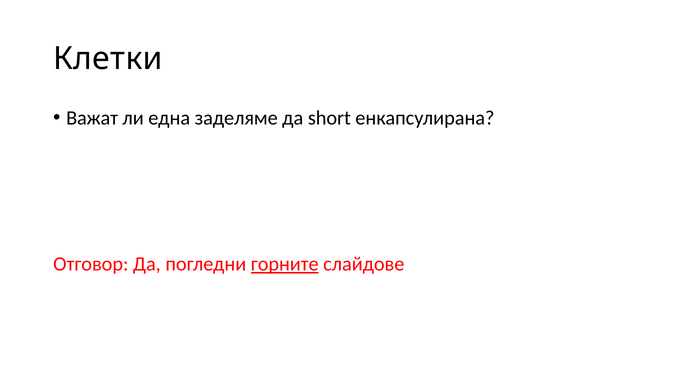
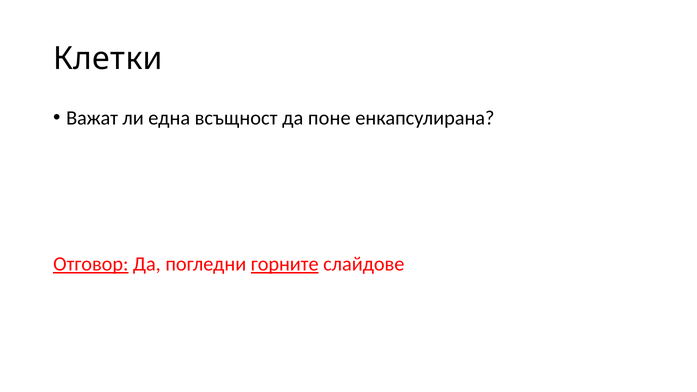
заделяме: заделяме -> всъщност (236, 118)
short: short -> поне (329, 118)
Отговор underline: none -> present (91, 264)
